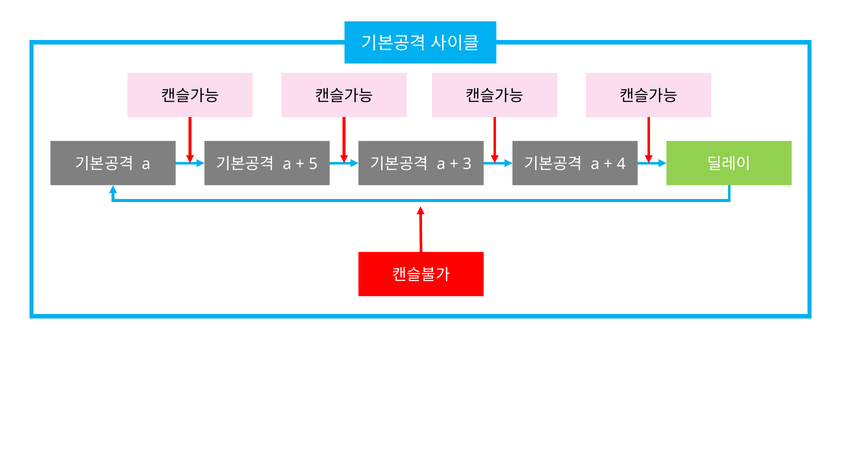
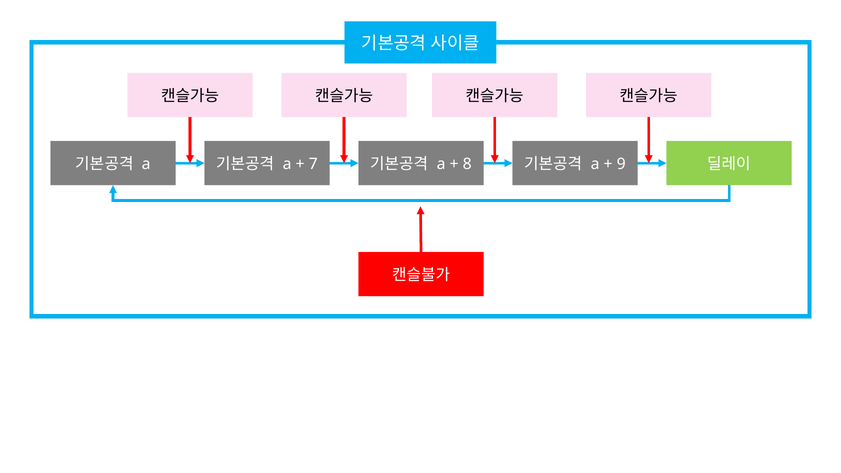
5: 5 -> 7 (313, 164)
3: 3 -> 8 (467, 164)
4: 4 -> 9 (621, 164)
